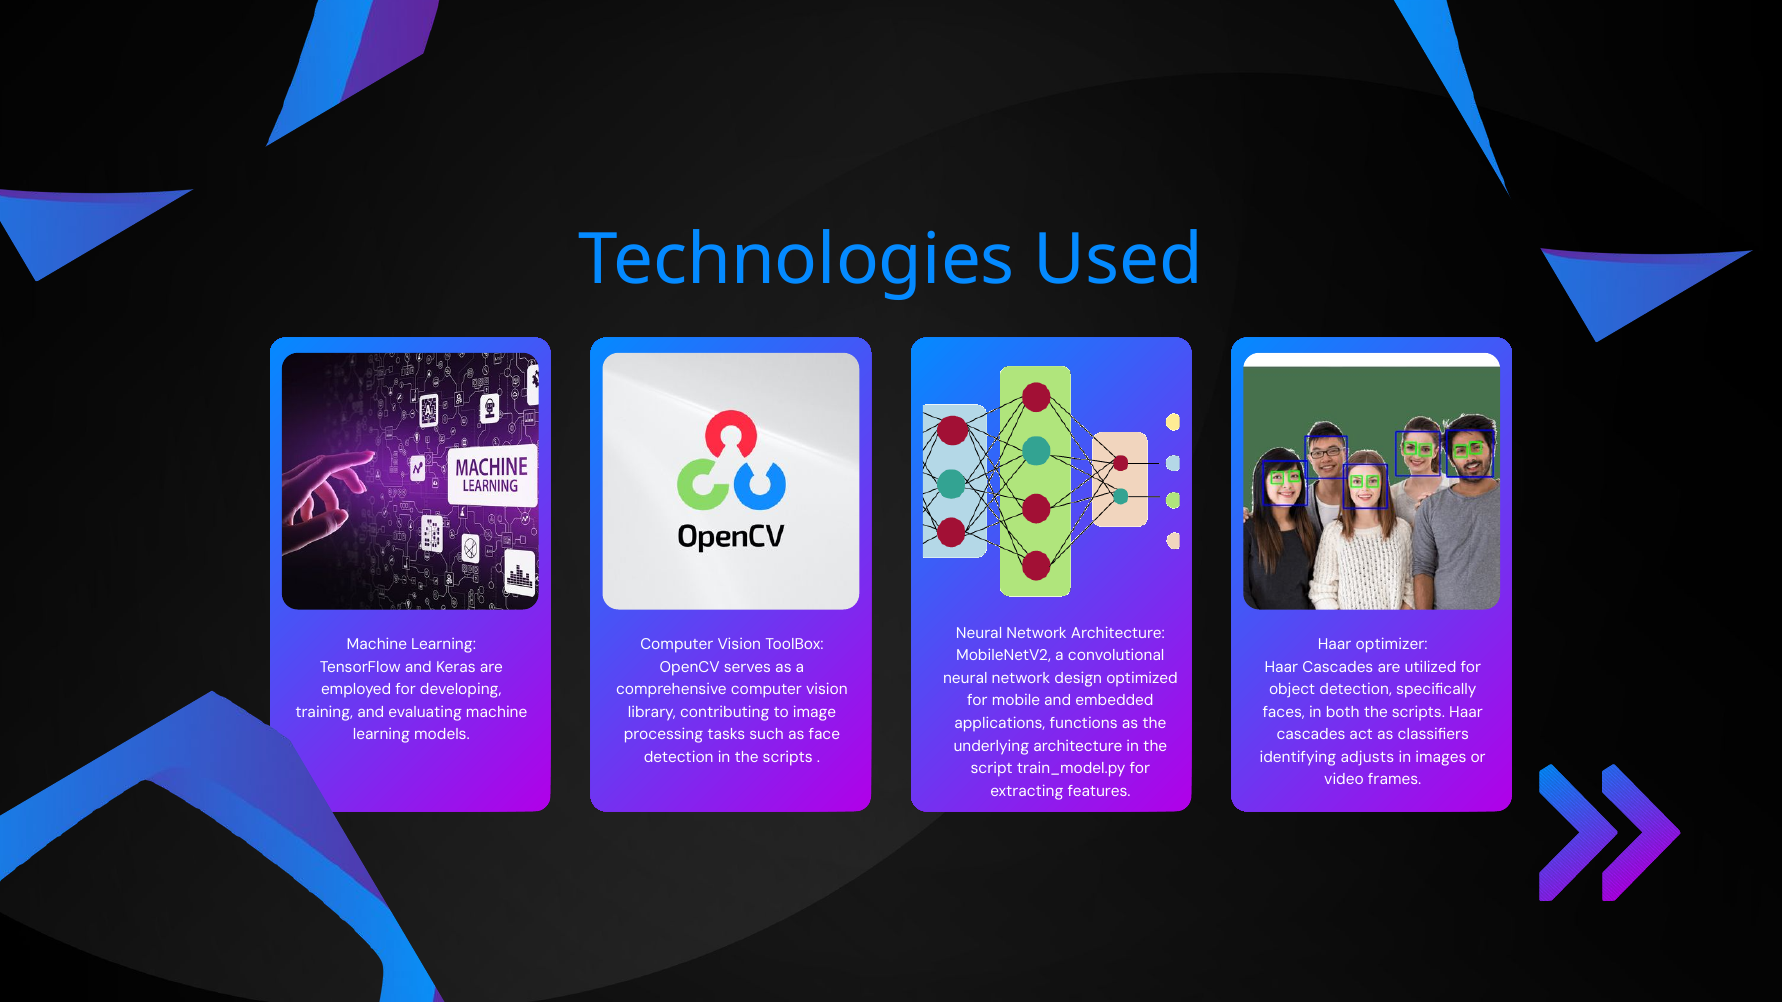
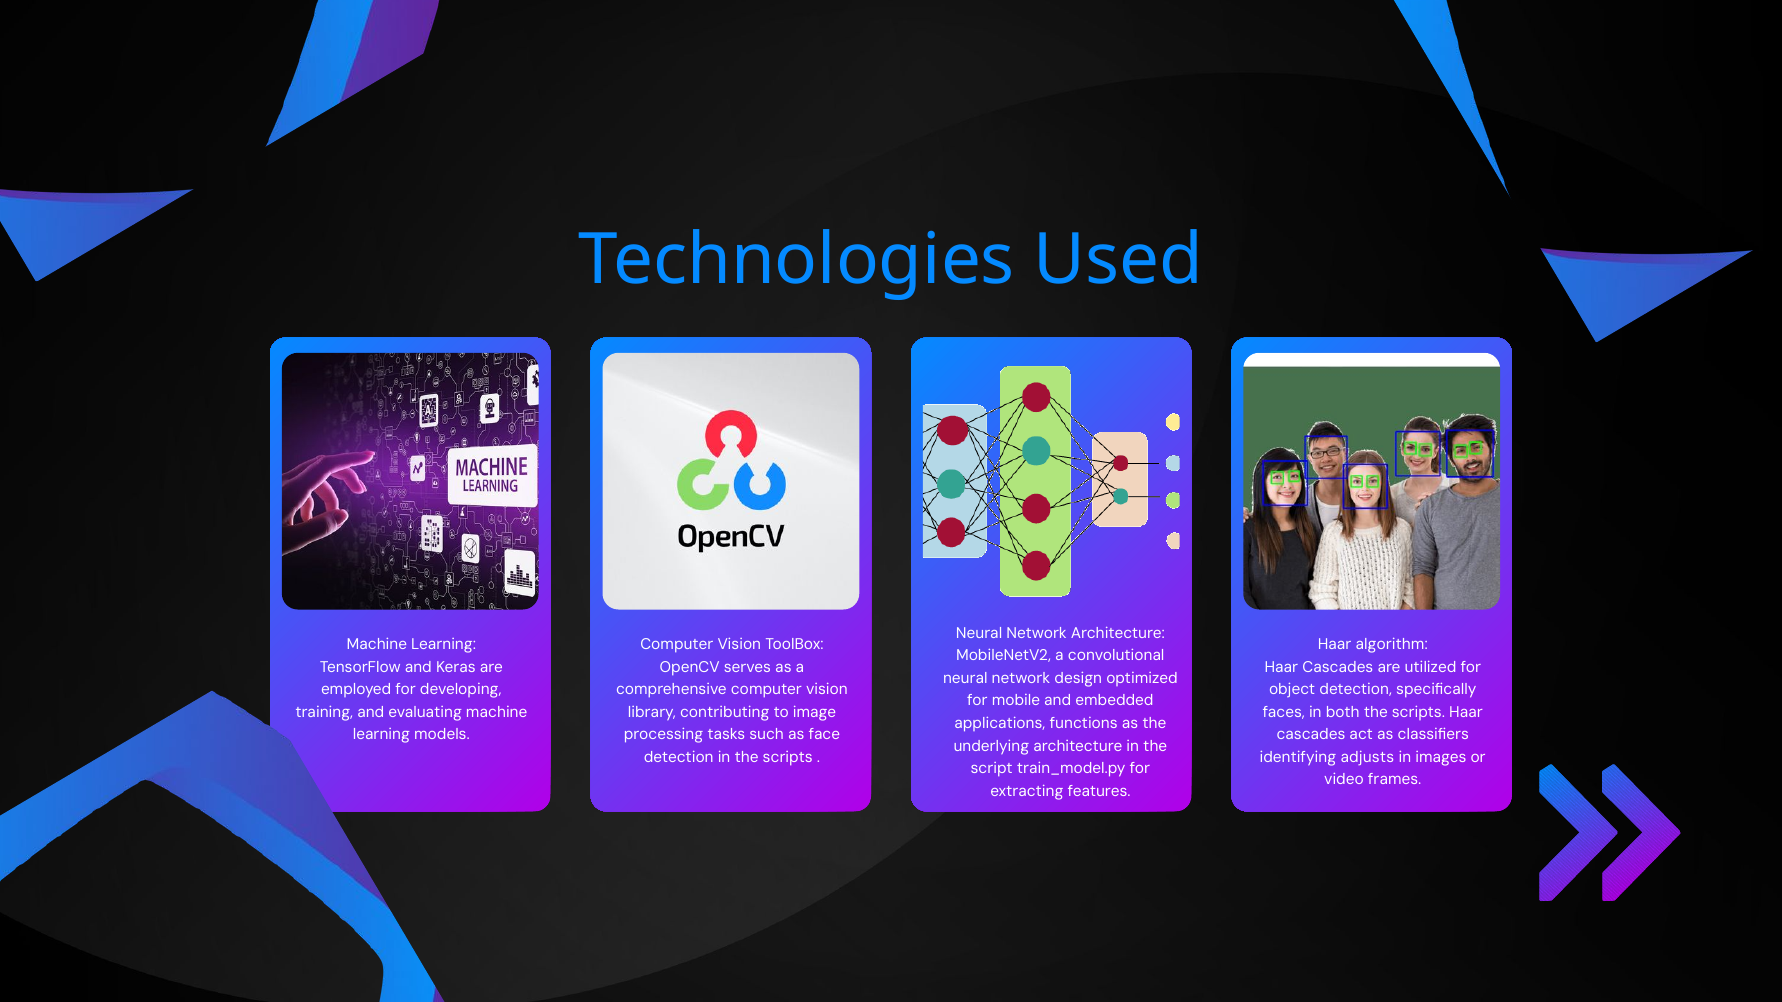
optimizer: optimizer -> algorithm (1392, 645)
